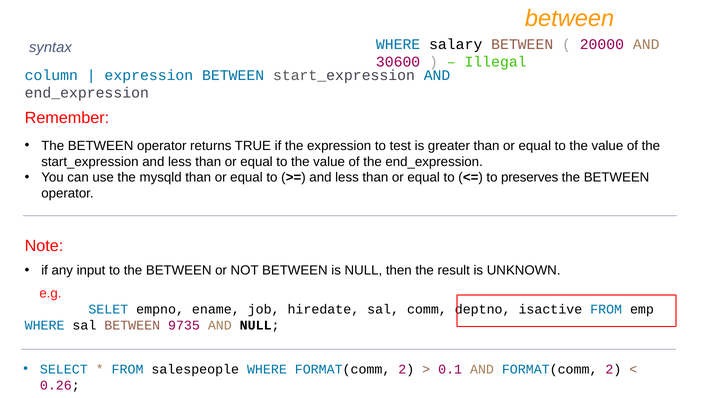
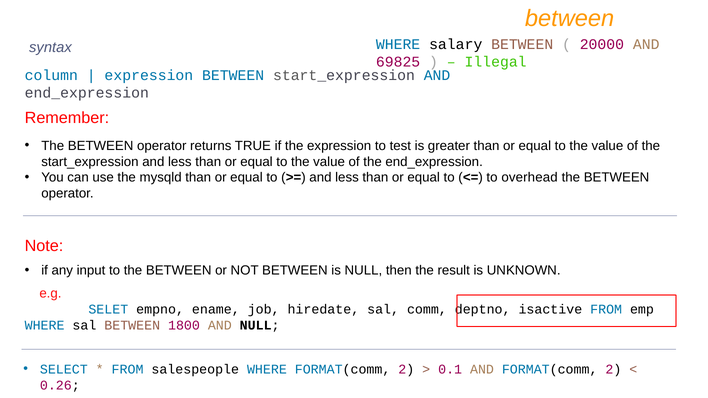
30600: 30600 -> 69825 (398, 62)
preserves: preserves -> overhead (530, 178)
9735: 9735 -> 1800 (184, 325)
